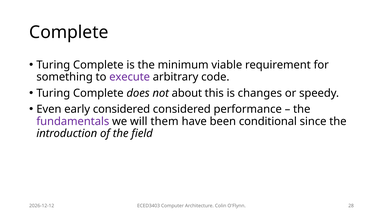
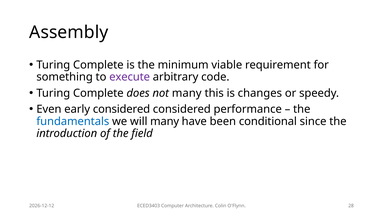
Complete: Complete -> Assembly (69, 32)
not about: about -> many (187, 93)
fundamentals colour: purple -> blue (73, 121)
will them: them -> many (165, 121)
